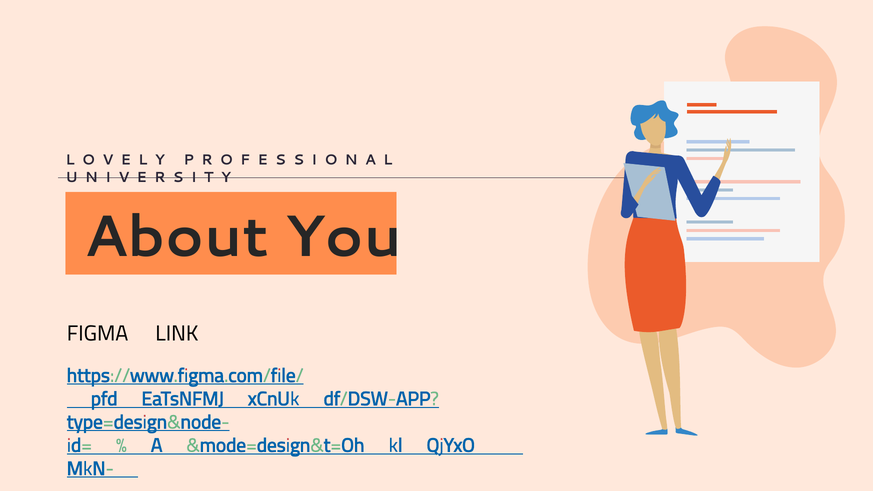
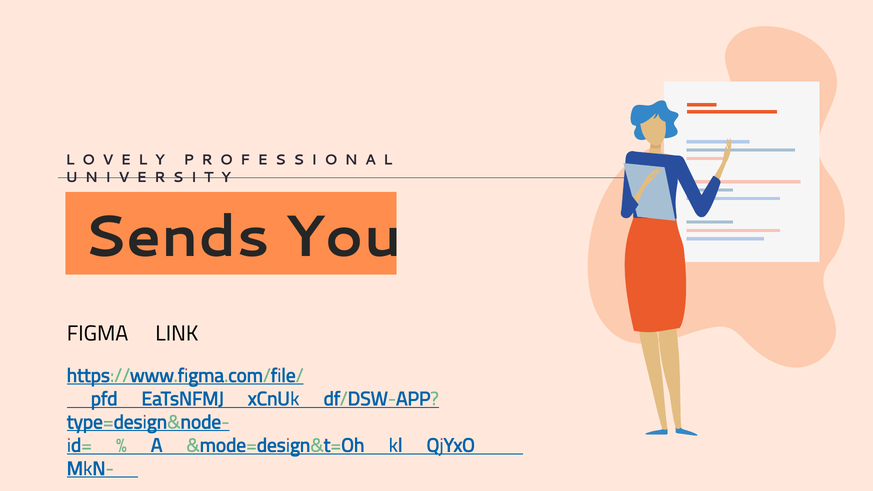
About: About -> Sends (176, 237)
